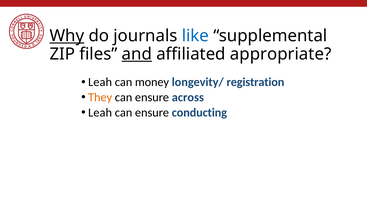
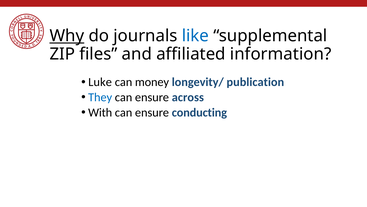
and underline: present -> none (137, 54)
appropriate: appropriate -> information (281, 54)
Leah: Leah -> Luke (100, 82)
registration: registration -> publication (255, 82)
They colour: orange -> blue (100, 97)
Leah: Leah -> With (100, 112)
